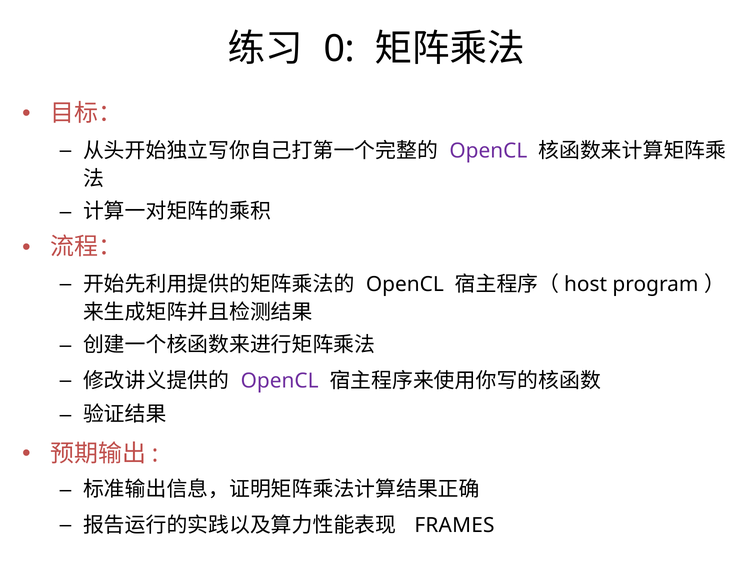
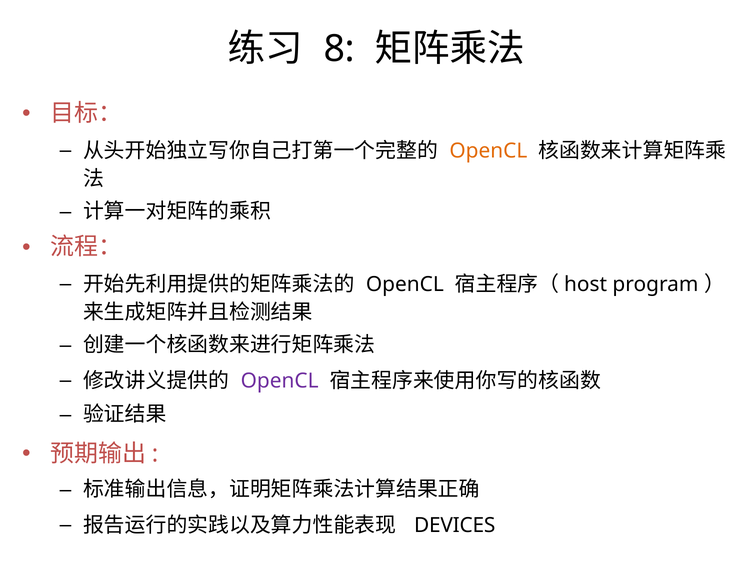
0: 0 -> 8 (339, 49)
OpenCL colour: purple -> orange (488, 151)
FRAMES: FRAMES -> DEVICES (455, 526)
